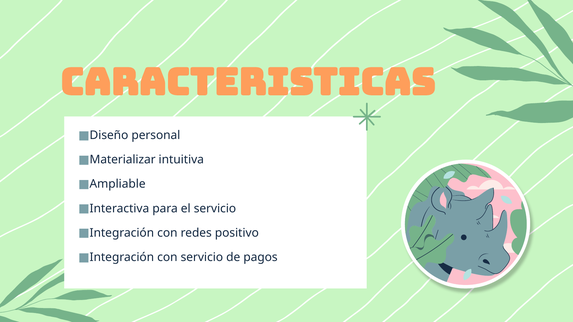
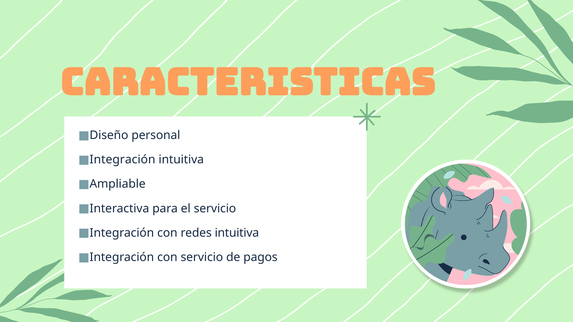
Materializar: Materializar -> Integración (123, 160)
redes positivo: positivo -> intuitiva (237, 233)
